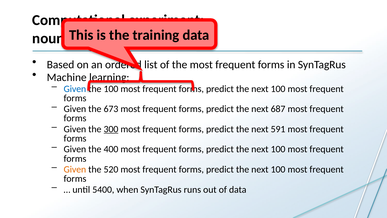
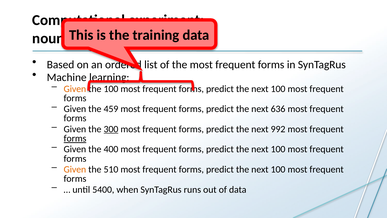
Given colour: blue -> orange (75, 89)
673: 673 -> 459 (111, 109)
687: 687 -> 636 (278, 109)
591: 591 -> 992 (278, 129)
forms underline: none -> present (75, 138)
520: 520 -> 510 (111, 169)
